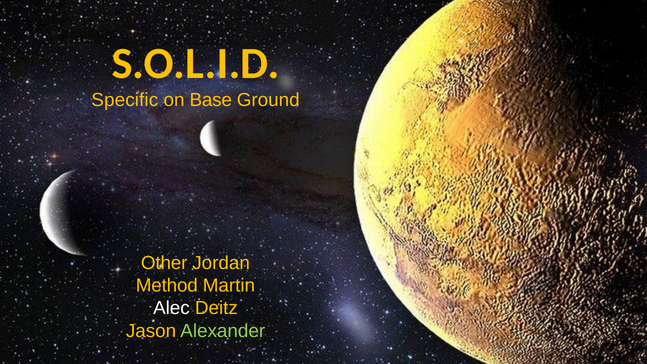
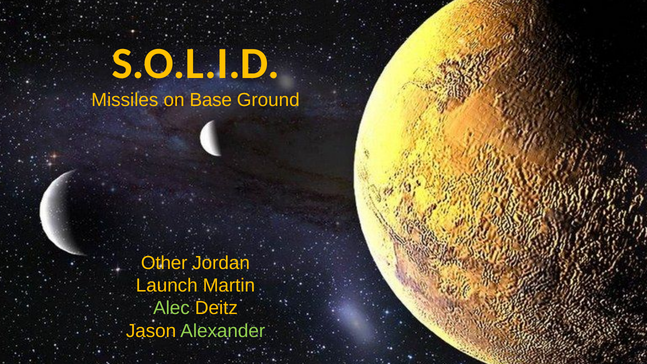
Specific: Specific -> Missiles (125, 100)
Method: Method -> Launch (167, 285)
Alec colour: white -> light green (171, 308)
